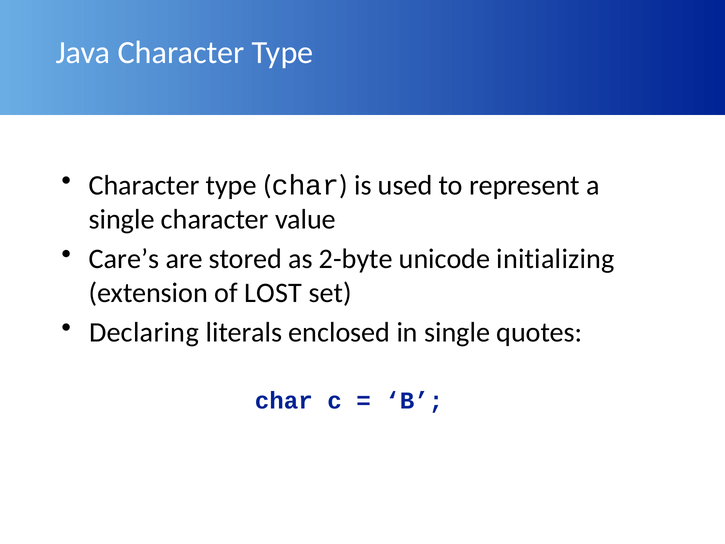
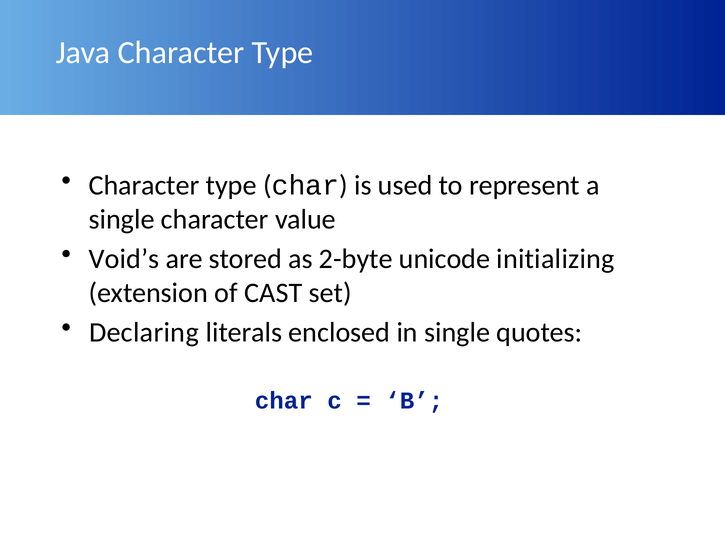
Care’s: Care’s -> Void’s (124, 259)
LOST: LOST -> CAST (273, 293)
